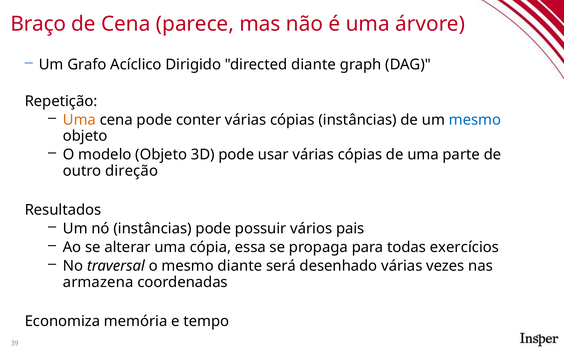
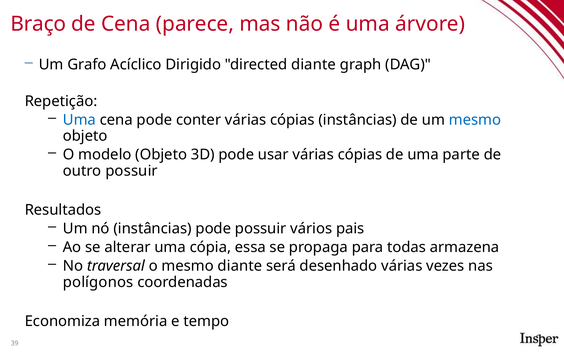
Uma colour: orange -> blue (79, 120)
outro direção: direção -> possuir (132, 171)
exercícios: exercícios -> armazena (465, 247)
armazena: armazena -> polígonos (98, 282)
